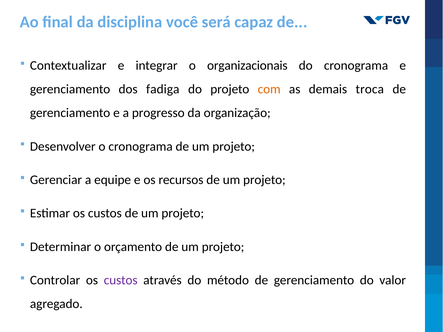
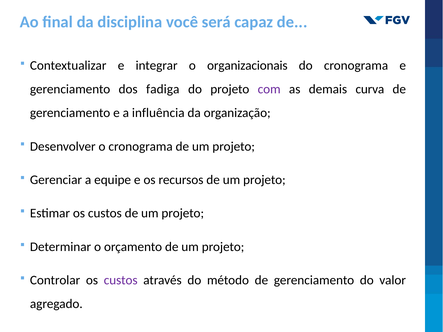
com colour: orange -> purple (269, 89)
troca: troca -> curva (370, 89)
progresso: progresso -> influência (158, 113)
